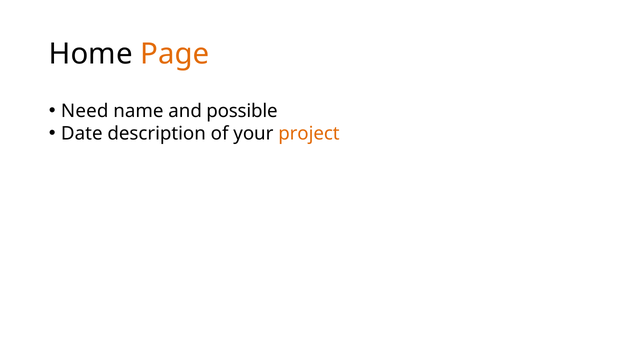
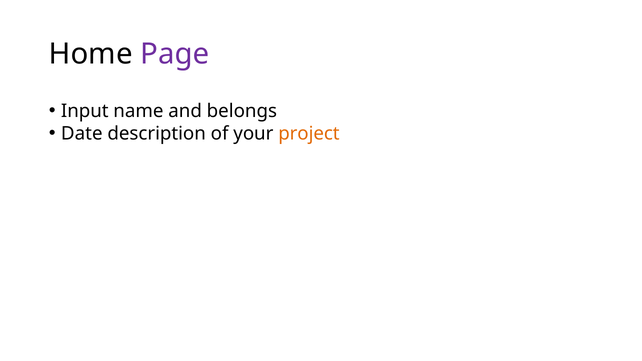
Page colour: orange -> purple (175, 54)
Need: Need -> Input (85, 111)
possible: possible -> belongs (242, 111)
